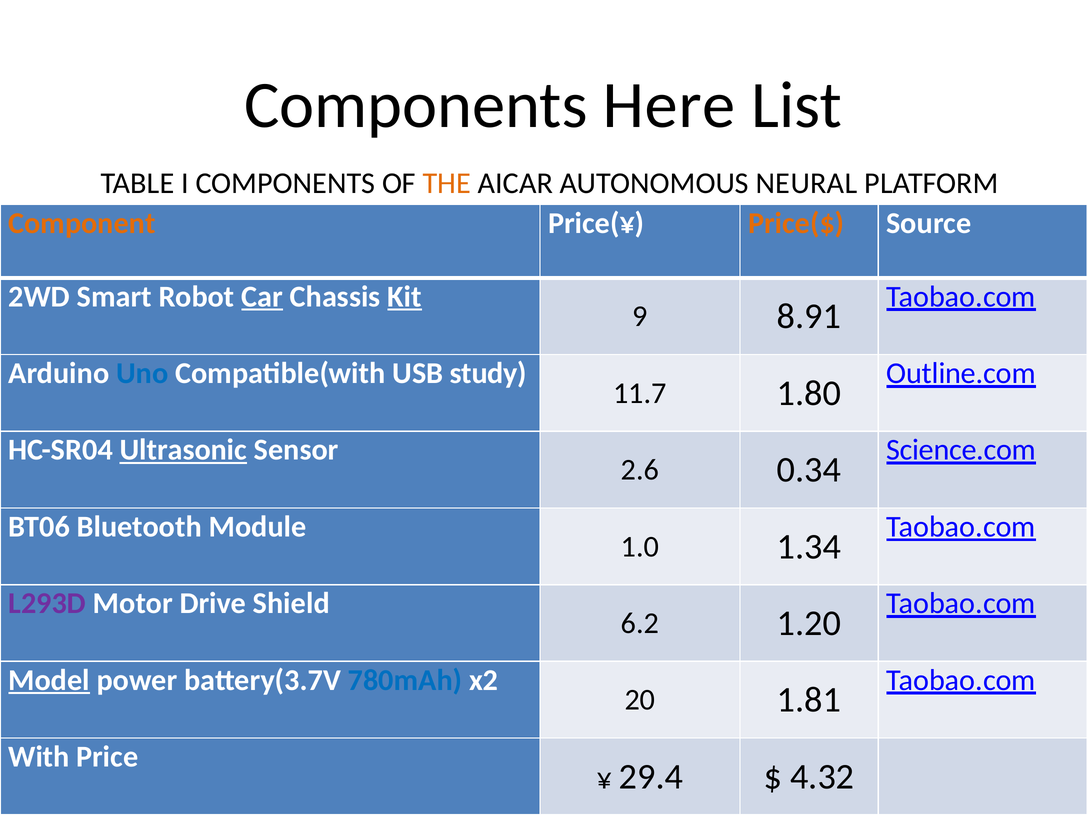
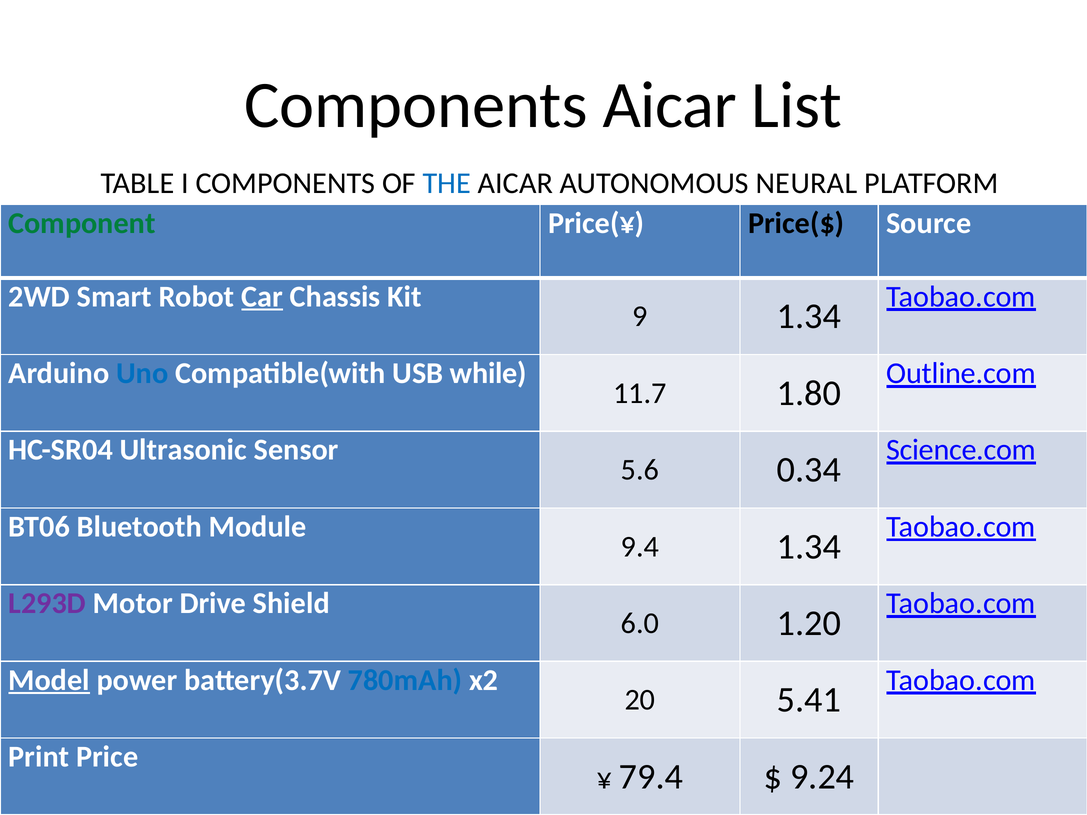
Components Here: Here -> Aicar (670, 105)
THE colour: orange -> blue (447, 184)
Component colour: orange -> green (82, 223)
Price($ colour: orange -> black (796, 223)
Kit underline: present -> none (405, 297)
9 8.91: 8.91 -> 1.34 (809, 317)
study: study -> while (488, 373)
Ultrasonic underline: present -> none (183, 450)
2.6: 2.6 -> 5.6 (640, 470)
1.0: 1.0 -> 9.4 (640, 547)
6.2: 6.2 -> 6.0 (640, 623)
1.81: 1.81 -> 5.41 (809, 700)
With: With -> Print (39, 757)
29.4: 29.4 -> 79.4 (651, 777)
4.32: 4.32 -> 9.24 (822, 777)
